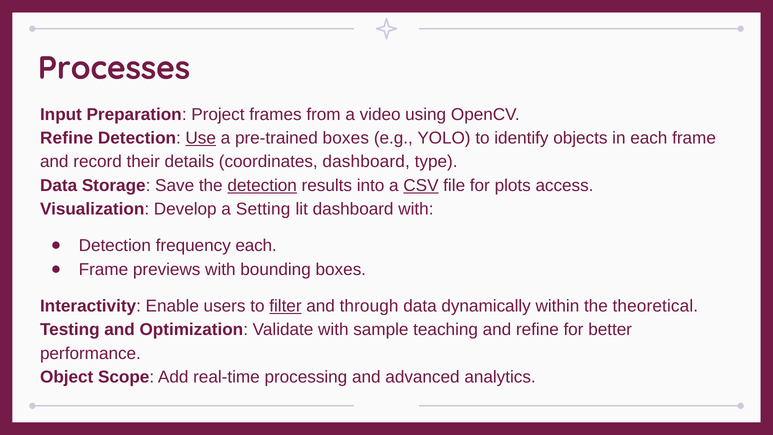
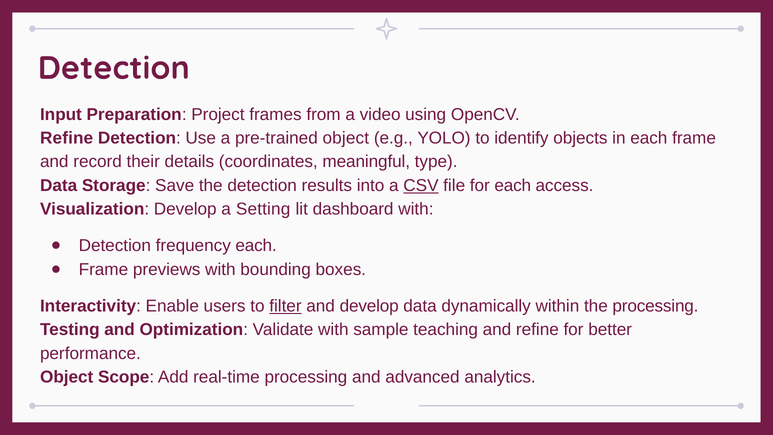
Processes: Processes -> Detection (114, 68)
Use underline: present -> none (201, 138)
pre-trained boxes: boxes -> object (346, 138)
coordinates dashboard: dashboard -> meaningful (366, 162)
detection underline: present -> none (262, 185)
for plots: plots -> each (513, 185)
and through: through -> develop (369, 306)
the theoretical: theoretical -> processing (655, 306)
